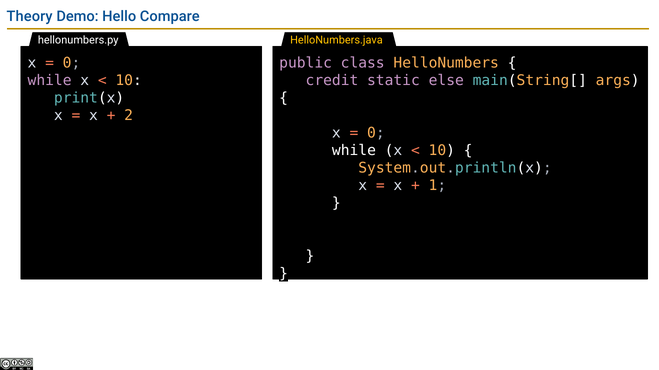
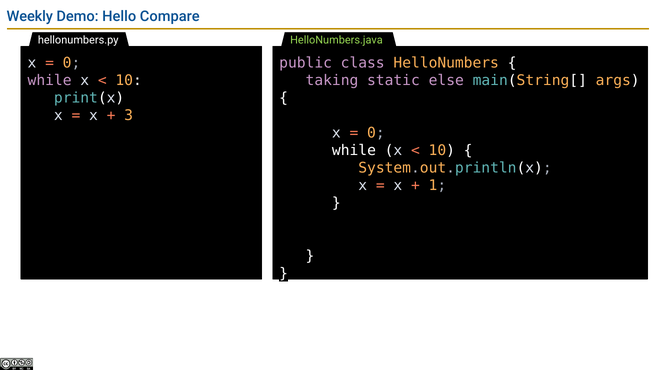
Theory: Theory -> Weekly (30, 16)
HelloNumbers.java colour: yellow -> light green (336, 40)
credit: credit -> taking (332, 81)
2: 2 -> 3 (129, 116)
